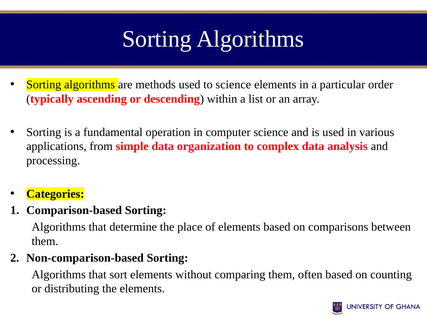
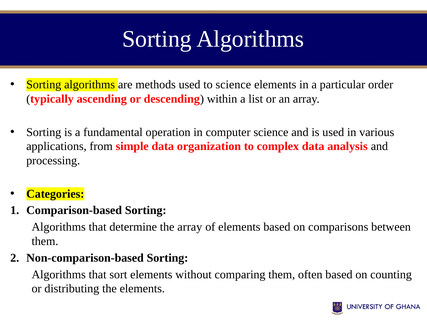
the place: place -> array (190, 227)
